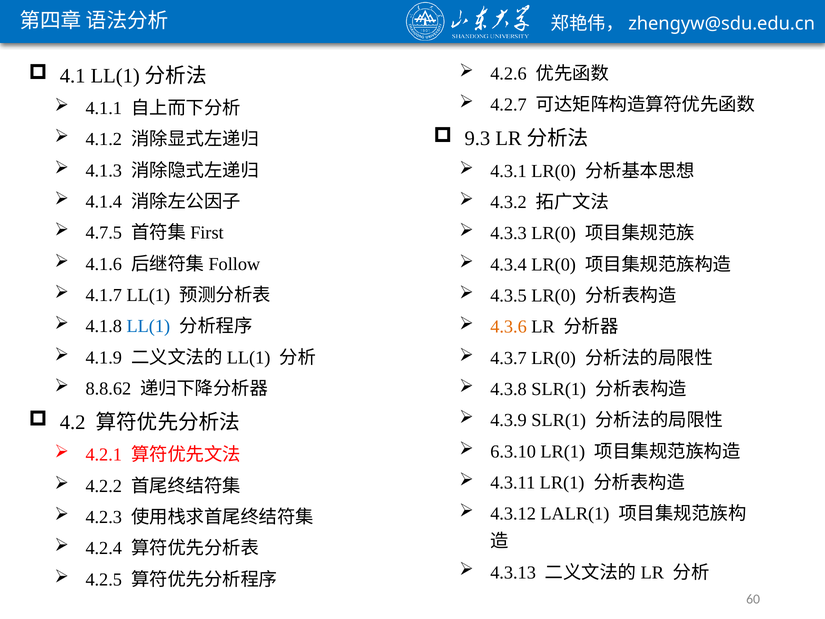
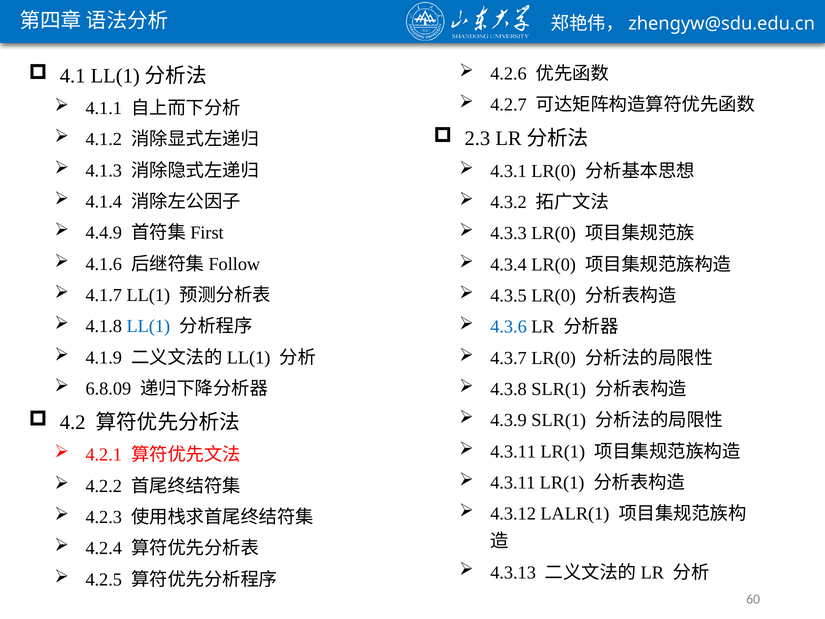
9.3: 9.3 -> 2.3 (477, 139)
4.7.5: 4.7.5 -> 4.4.9 (104, 233)
4.3.6 colour: orange -> blue (509, 327)
8.8.62: 8.8.62 -> 6.8.09 (108, 389)
6.3.10: 6.3.10 -> 4.3.11 (513, 451)
